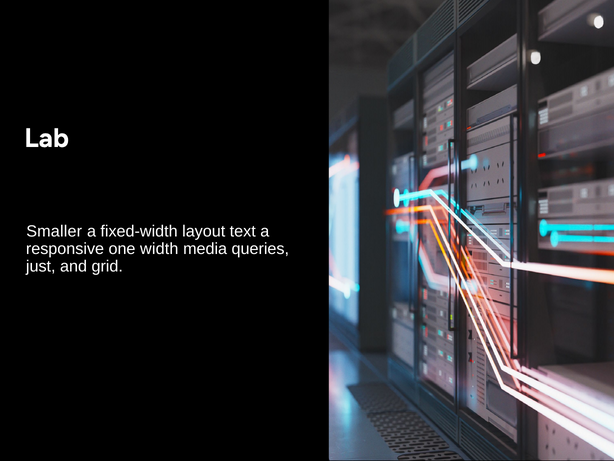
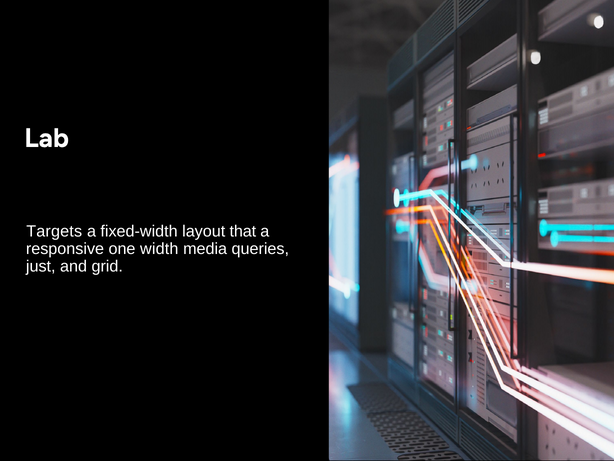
Smaller: Smaller -> Targets (54, 231)
text: text -> that (243, 231)
